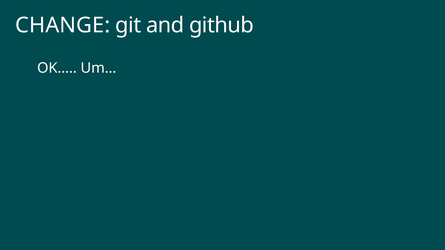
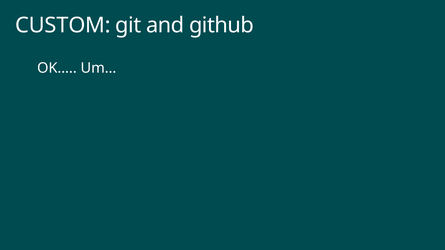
CHANGE: CHANGE -> CUSTOM (63, 25)
